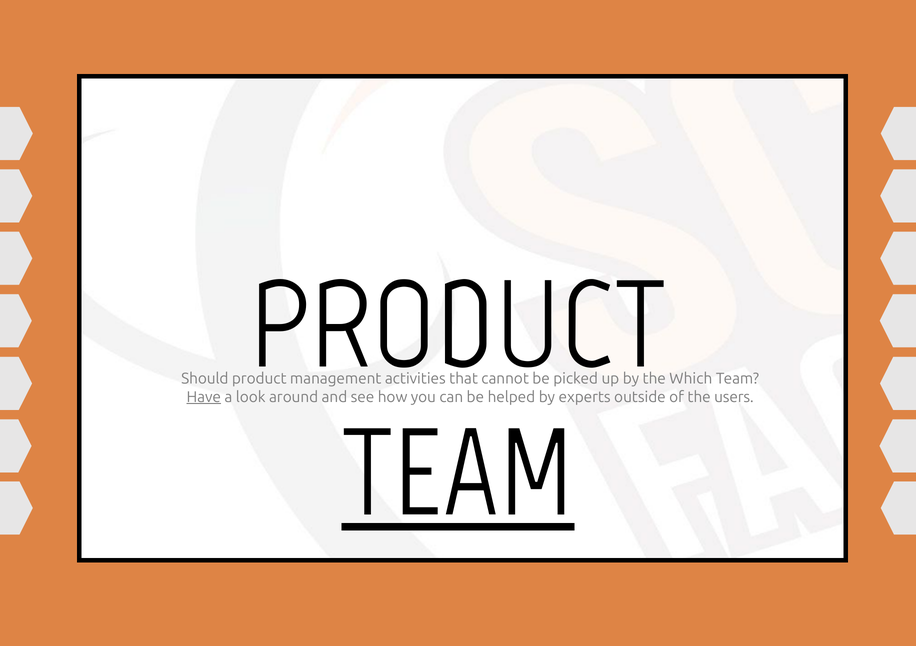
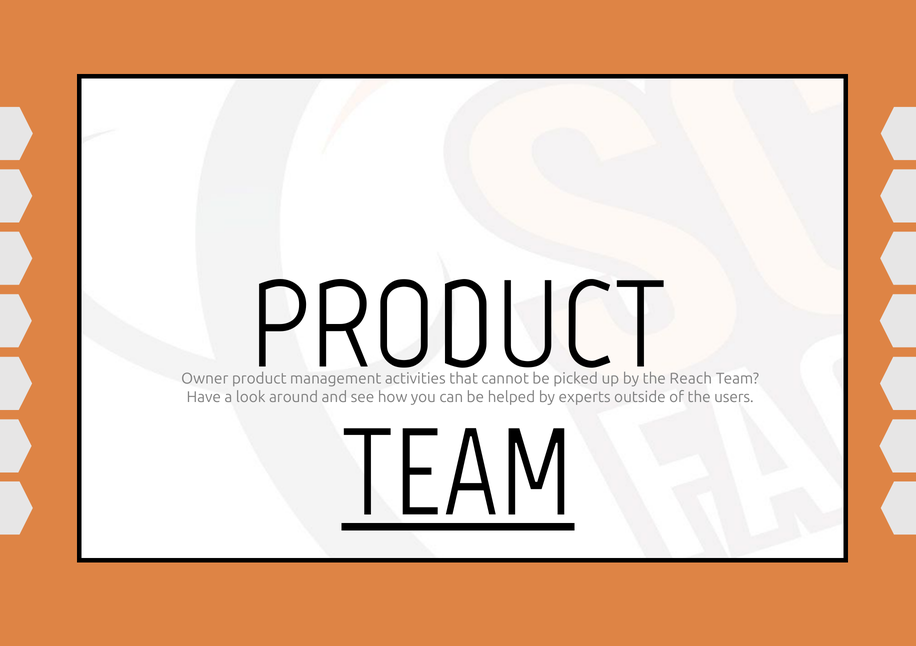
Should: Should -> Owner (205, 378)
Which: Which -> Reach (691, 378)
Have underline: present -> none (204, 397)
